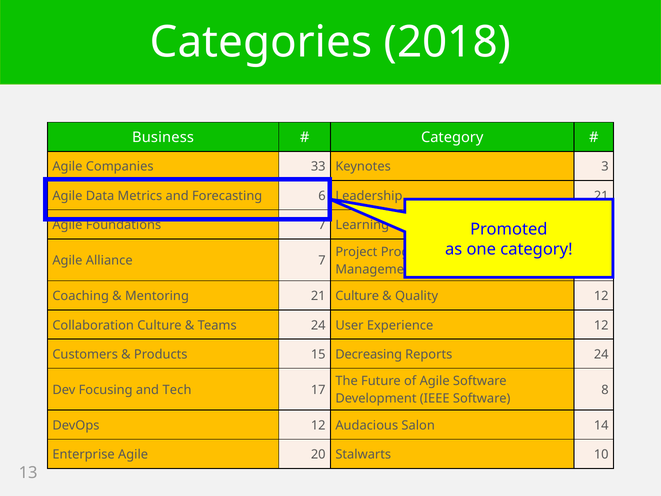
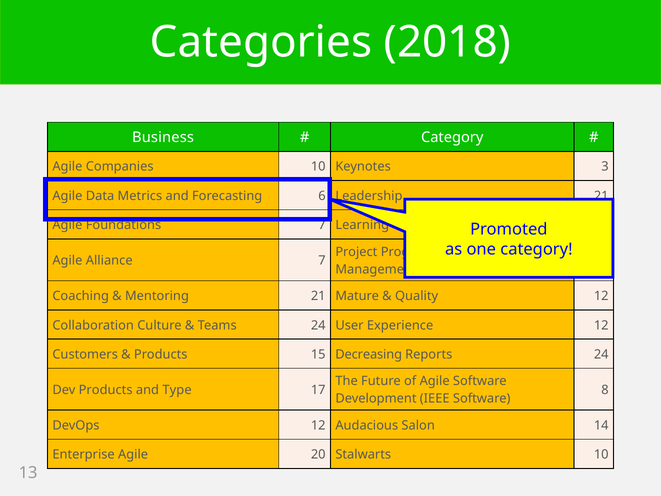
Companies 33: 33 -> 10 (318, 167)
21 Culture: Culture -> Mature (357, 296)
Dev Focusing: Focusing -> Products (106, 390)
Tech: Tech -> Type (177, 390)
